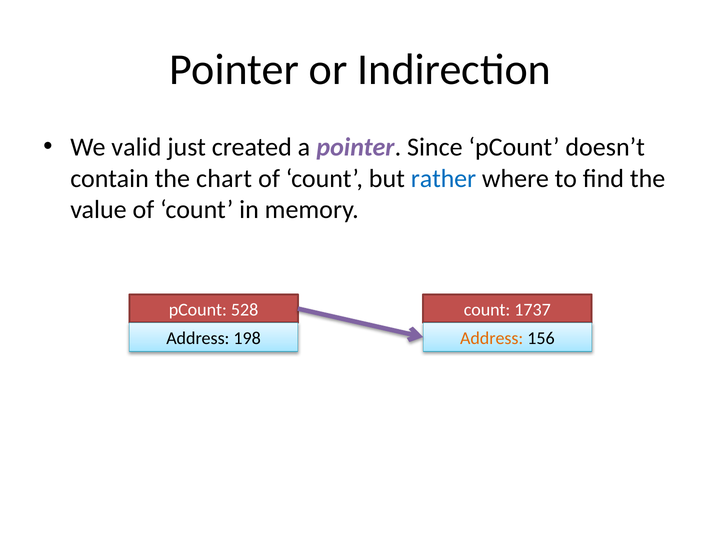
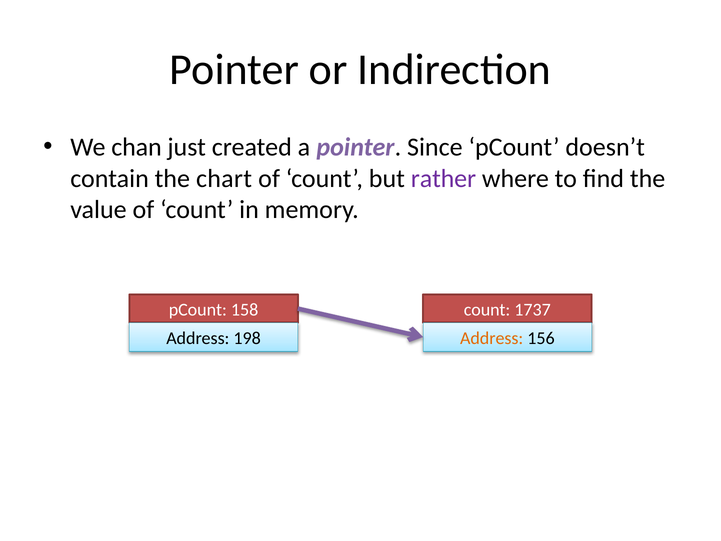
valid: valid -> chan (137, 147)
rather colour: blue -> purple (443, 178)
528: 528 -> 158 (245, 310)
